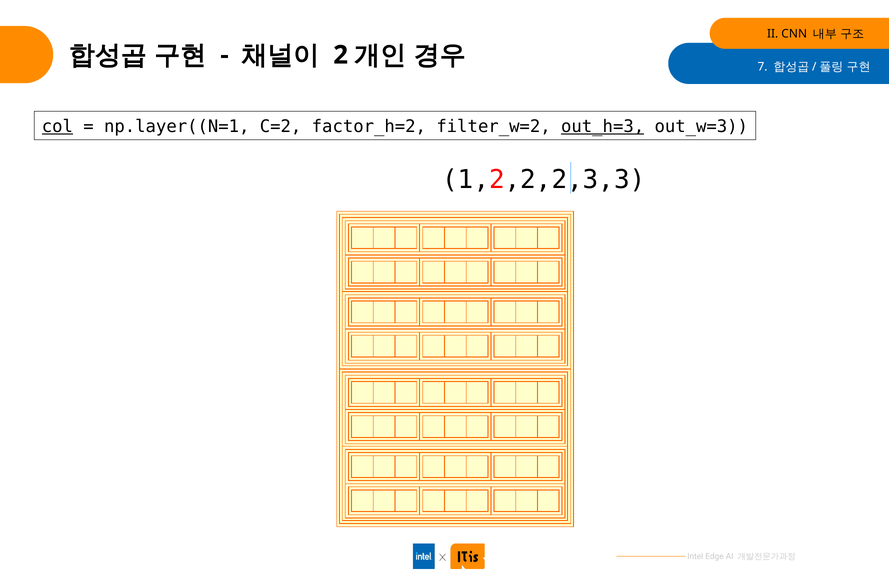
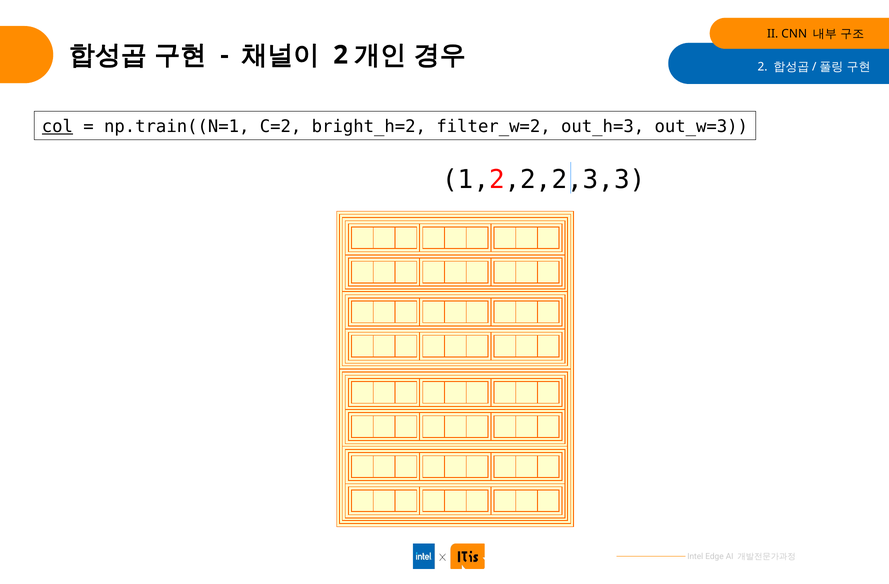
7: 7 -> 2 (762, 67)
np.layer((N=1: np.layer((N=1 -> np.train((N=1 (177, 127)
factor_h=2: factor_h=2 -> bright_h=2 (369, 127)
out_h=3 underline: present -> none (603, 127)
